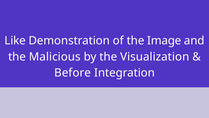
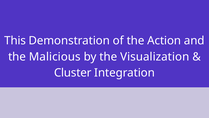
Like: Like -> This (15, 40)
Image: Image -> Action (164, 40)
Before: Before -> Cluster (73, 73)
